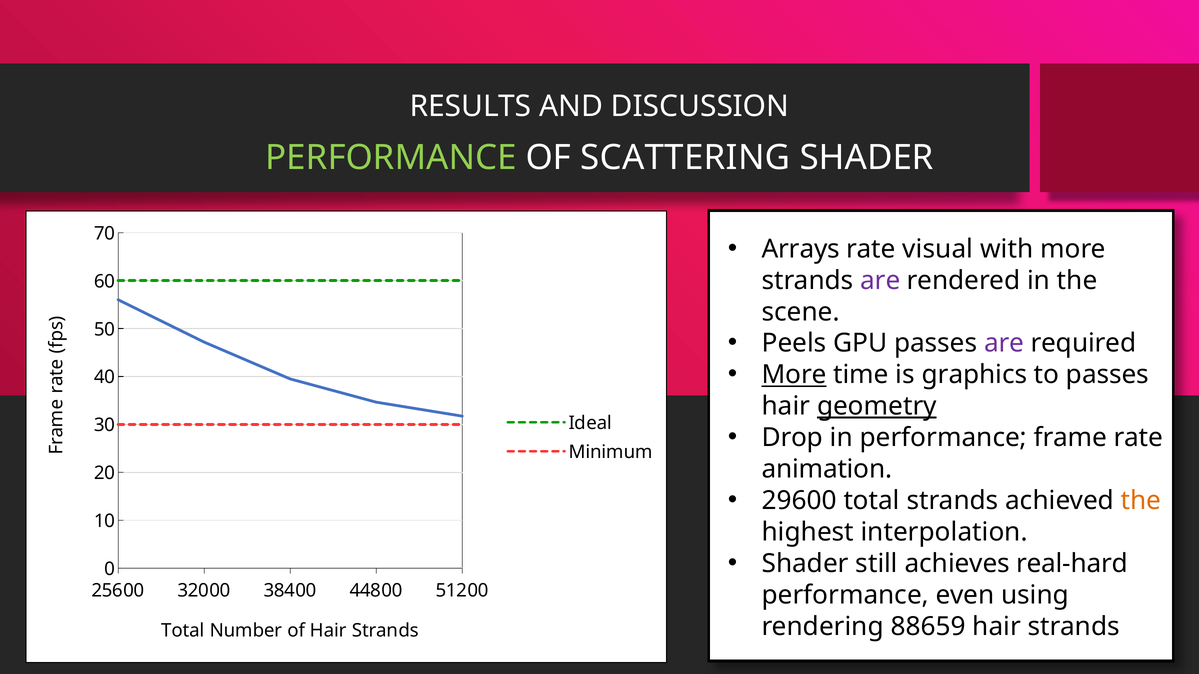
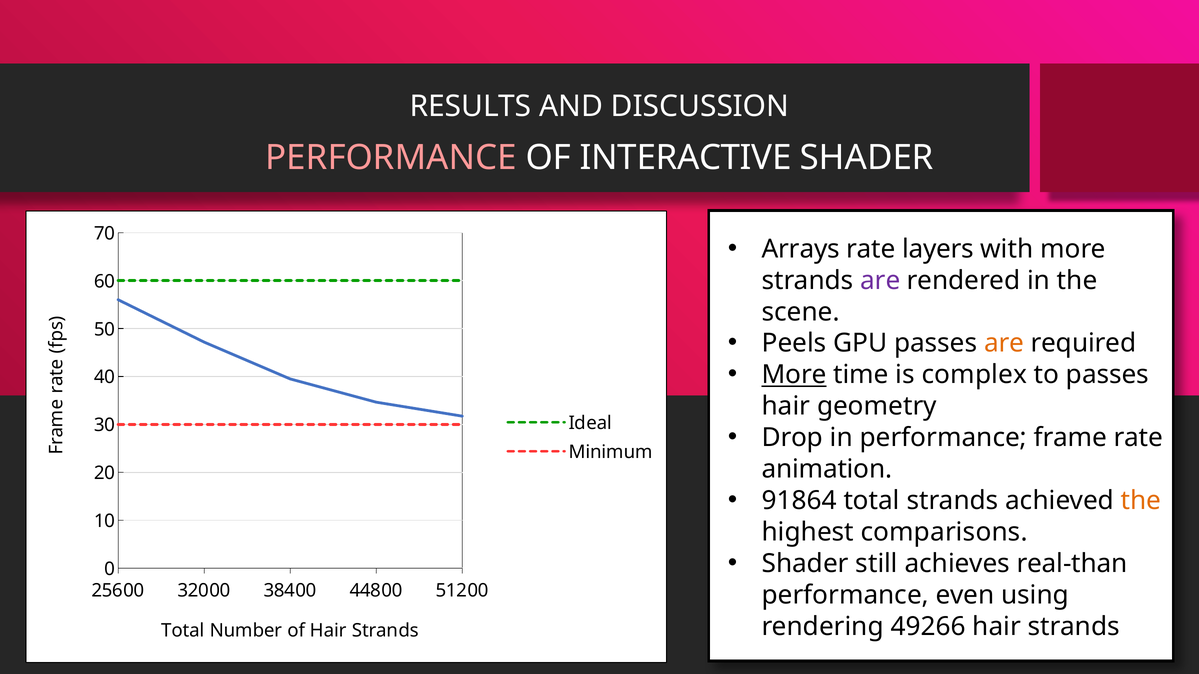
PERFORMANCE colour: light green -> pink (391, 158)
SCATTERING: SCATTERING -> INTERACTIVE (686, 158)
visual: visual -> layers (938, 249)
are colour: purple -> orange (1004, 344)
graphics: graphics -> complex (974, 375)
geometry underline: present -> none (877, 406)
29600: 29600 -> 91864 (799, 501)
interpolation: interpolation -> comparisons (944, 532)
real-hard: real-hard -> real-than (1072, 564)
88659: 88659 -> 49266 (928, 627)
